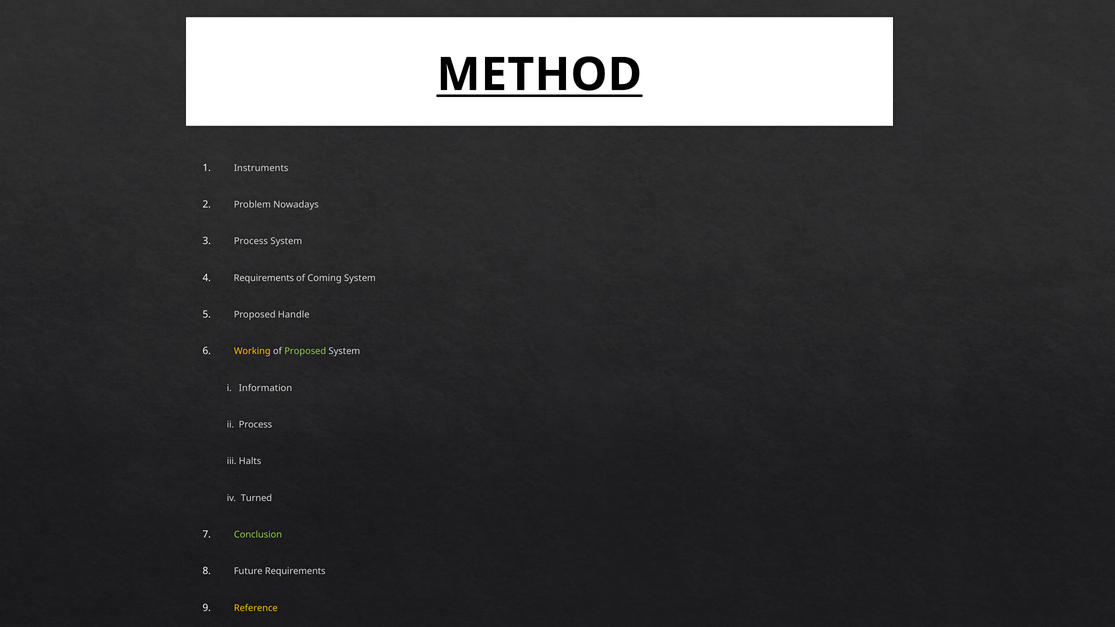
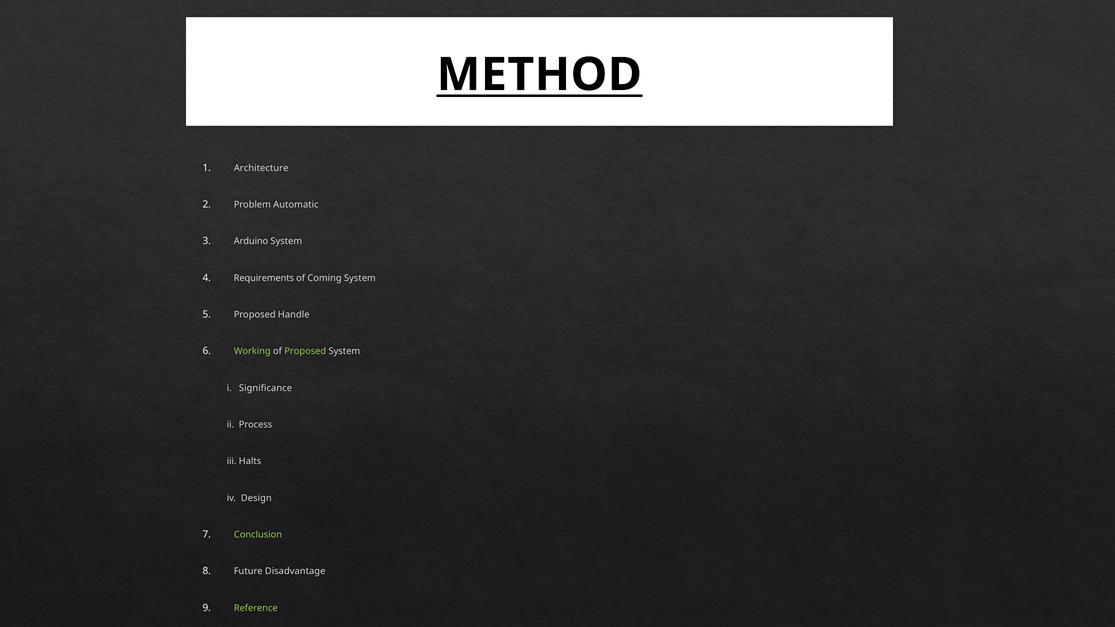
Instruments: Instruments -> Architecture (261, 168)
Nowadays: Nowadays -> Automatic (296, 205)
Process: Process -> Arduino (251, 241)
Working colour: yellow -> light green (252, 351)
Information: Information -> Significance (265, 388)
Turned: Turned -> Design (256, 498)
Future Requirements: Requirements -> Disadvantage (295, 571)
Reference colour: yellow -> light green (256, 608)
